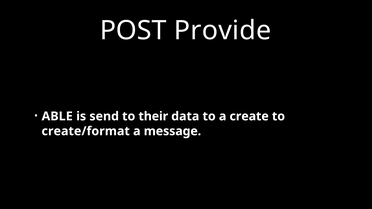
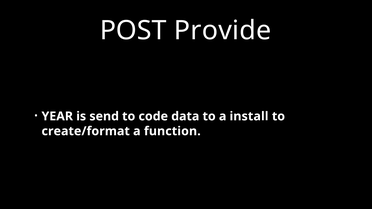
ABLE: ABLE -> YEAR (57, 116)
their: their -> code (153, 116)
create: create -> install (249, 116)
message: message -> function (172, 131)
